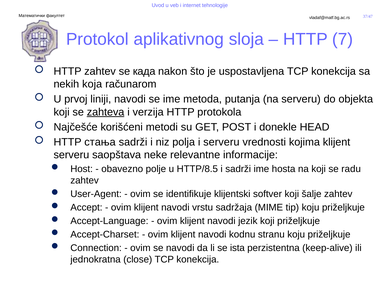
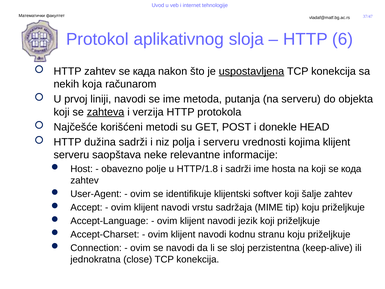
7: 7 -> 6 (343, 39)
uspostavljena underline: none -> present (251, 71)
стања: стања -> dužina (100, 142)
HTTP/8.5: HTTP/8.5 -> HTTP/1.8 (197, 169)
radu: radu -> кода (351, 169)
ista: ista -> sloj (237, 248)
